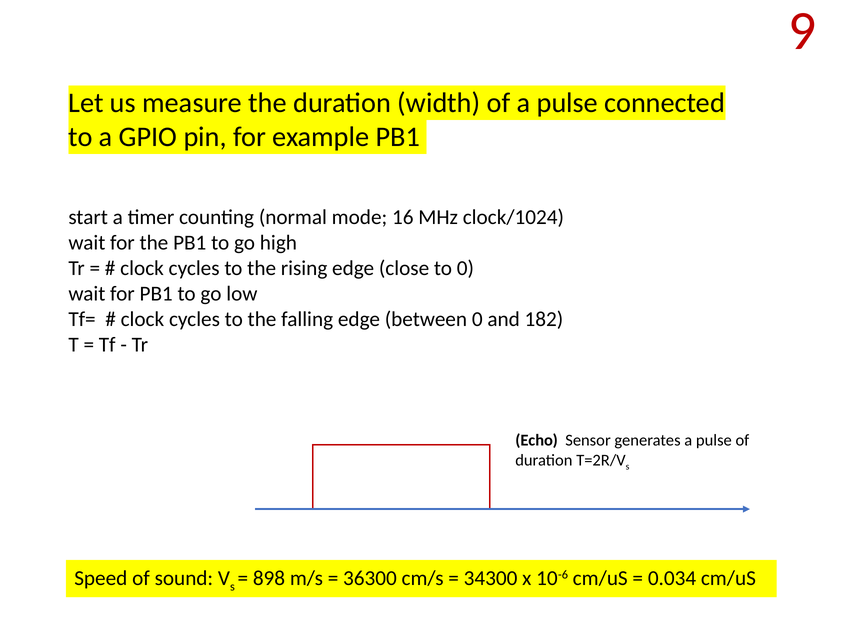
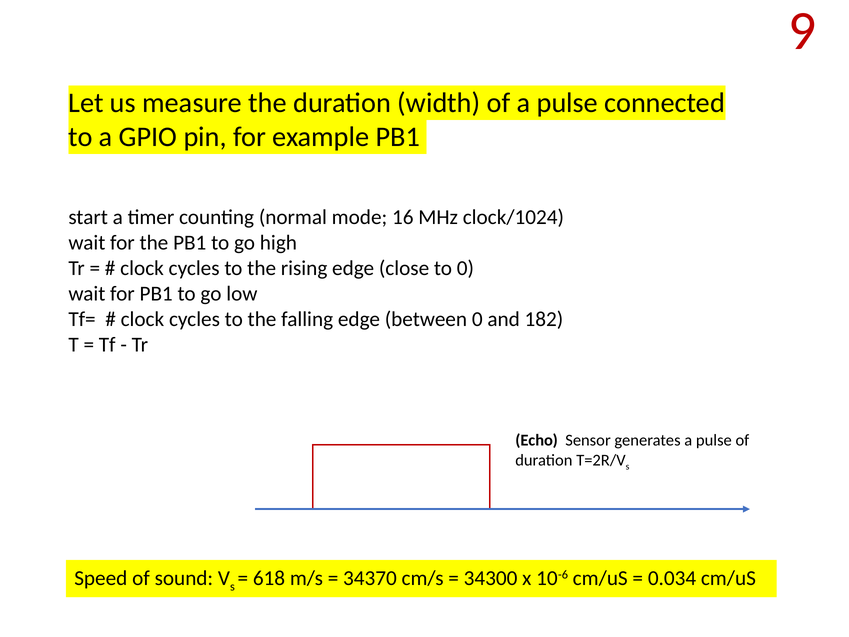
898: 898 -> 618 (269, 578)
36300: 36300 -> 34370 (370, 578)
